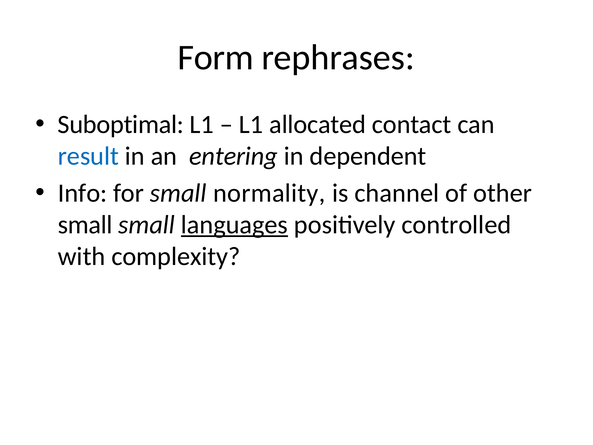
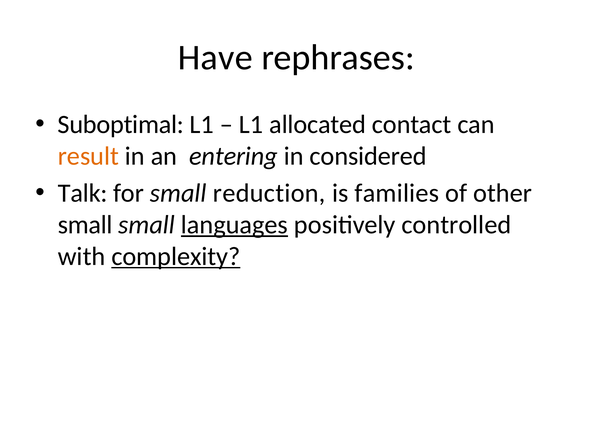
Form: Form -> Have (215, 57)
result colour: blue -> orange (88, 156)
dependent: dependent -> considered (368, 156)
Info: Info -> Talk (83, 193)
normality: normality -> reduction (269, 193)
channel: channel -> families (397, 193)
complexity underline: none -> present (176, 256)
